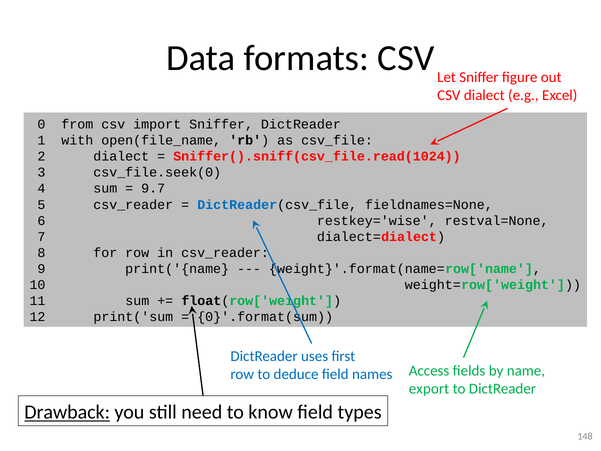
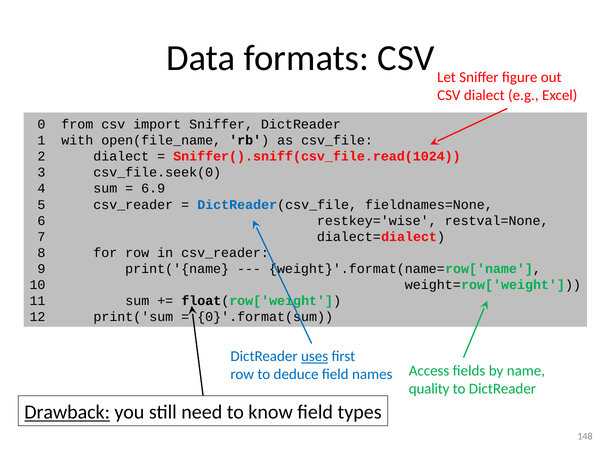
9.7: 9.7 -> 6.9 (153, 188)
uses underline: none -> present (315, 356)
export: export -> quality (429, 389)
